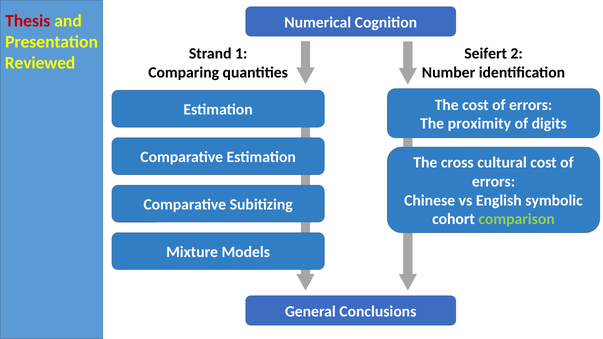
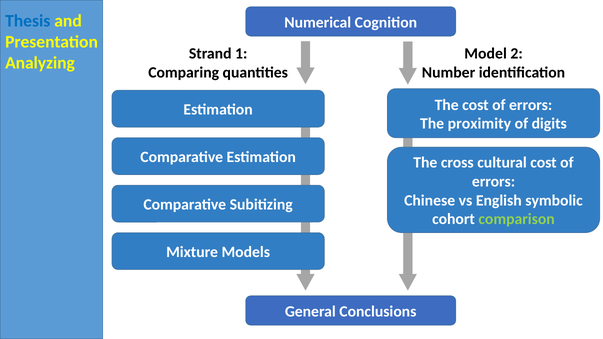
Thesis colour: red -> blue (28, 21)
Seifert: Seifert -> Model (486, 54)
Reviewed: Reviewed -> Analyzing (40, 63)
